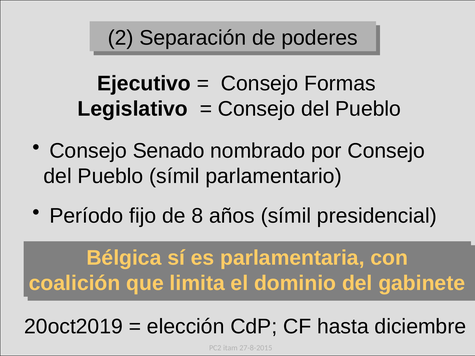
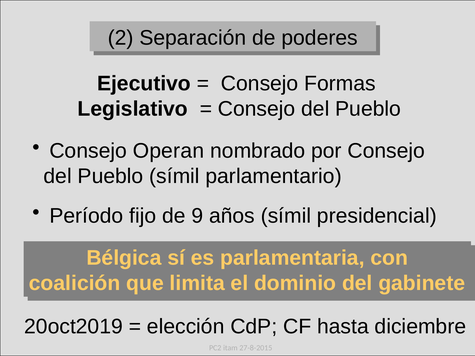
Senado: Senado -> Operan (168, 151)
8: 8 -> 9 (197, 216)
